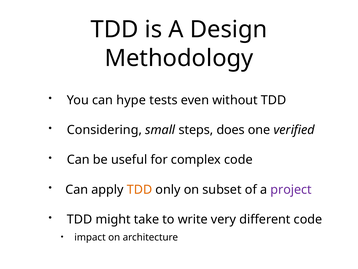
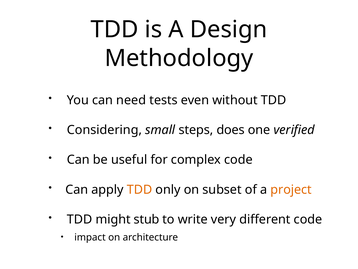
hype: hype -> need (131, 100)
project colour: purple -> orange (291, 189)
take: take -> stub (147, 219)
